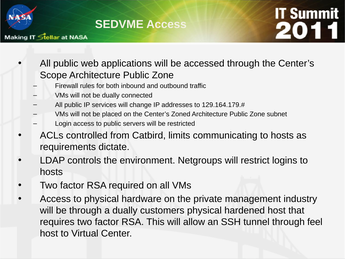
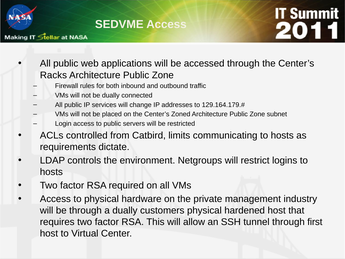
Scope: Scope -> Racks (53, 75)
feel: feel -> first (315, 222)
